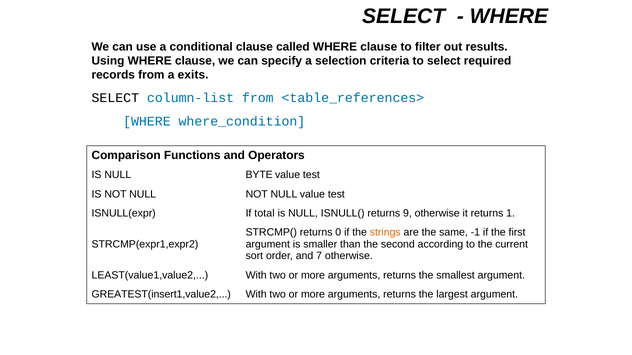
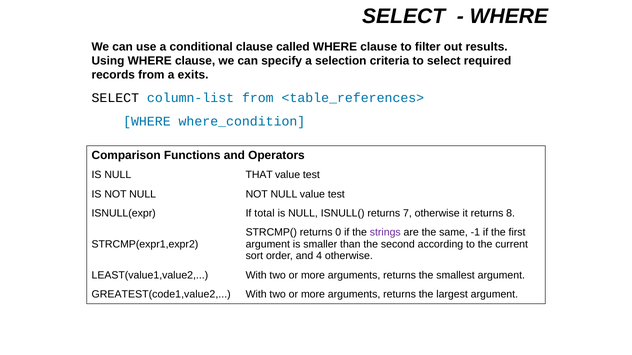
BYTE: BYTE -> THAT (259, 175)
9: 9 -> 7 (407, 214)
1: 1 -> 8 (511, 214)
strings colour: orange -> purple (385, 233)
7: 7 -> 4 (319, 256)
GREATEST(insert1,value2: GREATEST(insert1,value2 -> GREATEST(code1,value2 (161, 295)
